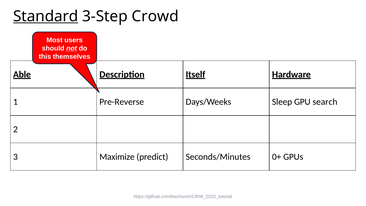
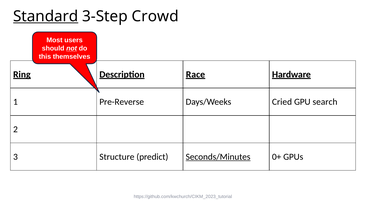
Able: Able -> Ring (22, 74)
Itself: Itself -> Race (195, 74)
Sleep: Sleep -> Cried (282, 102)
Maximize: Maximize -> Structure (117, 157)
Seconds/Minutes underline: none -> present (218, 157)
